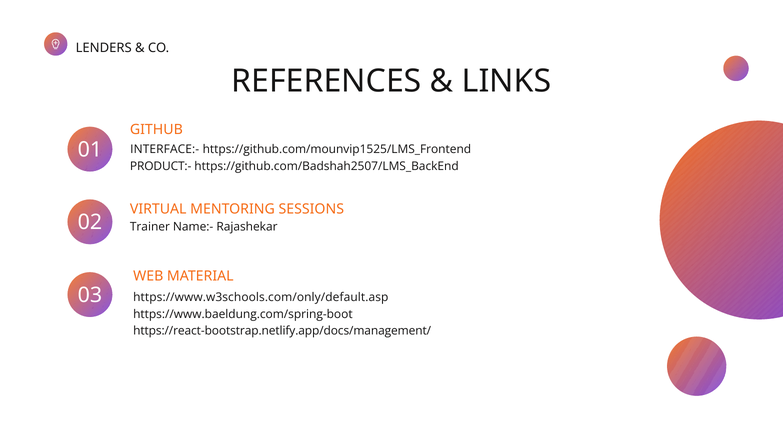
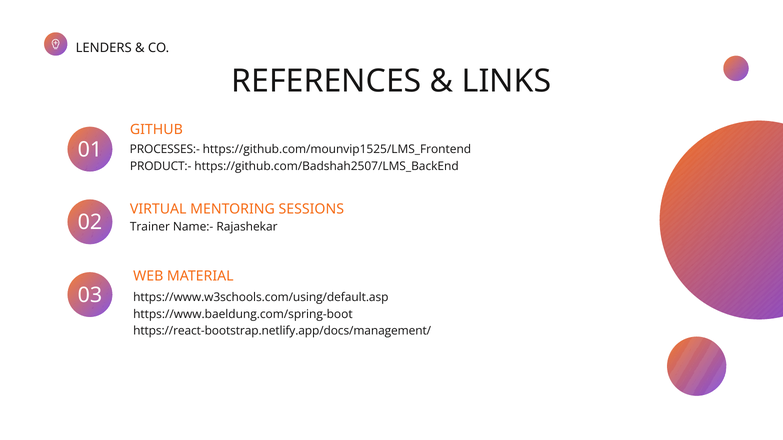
INTERFACE:-: INTERFACE:- -> PROCESSES:- (165, 150)
https://www.w3schools.com/only/default.asp: https://www.w3schools.com/only/default.asp -> https://www.w3schools.com/using/default.asp (261, 298)
